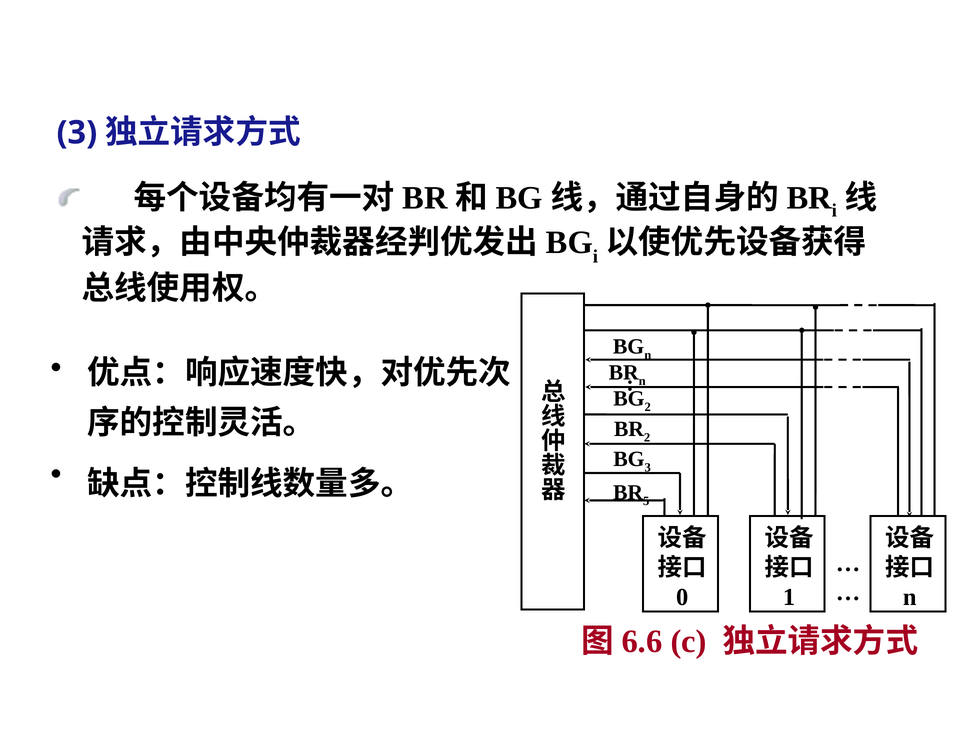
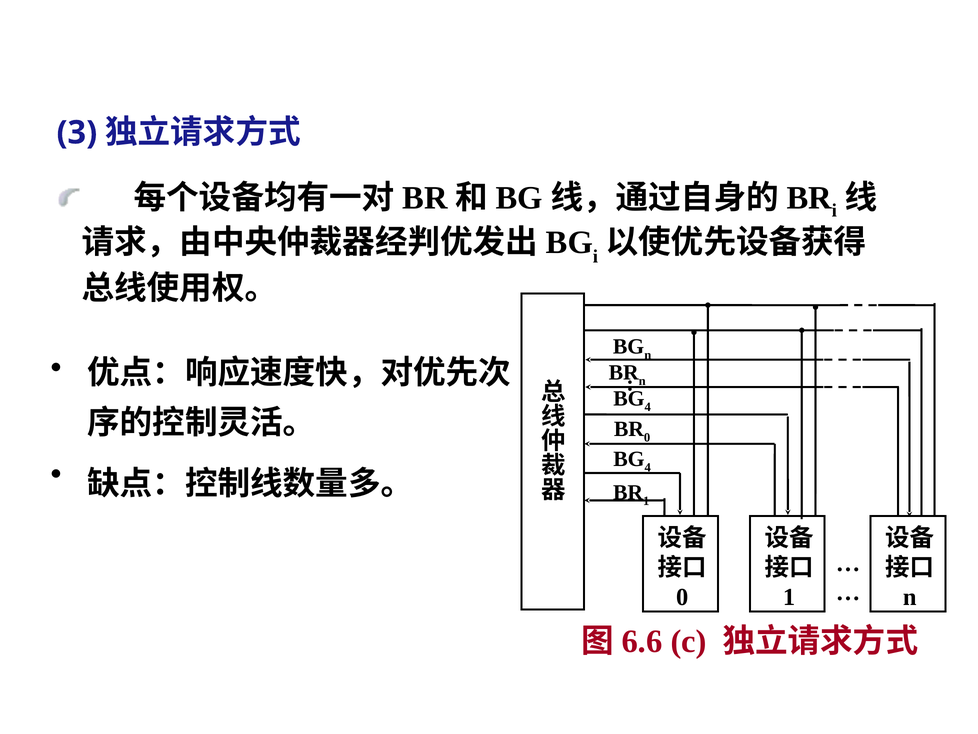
2: 2 -> 4 (648, 407)
2: 2 -> 0 (647, 437)
3: 3 -> 4 (648, 467)
5: 5 -> 1 (646, 501)
